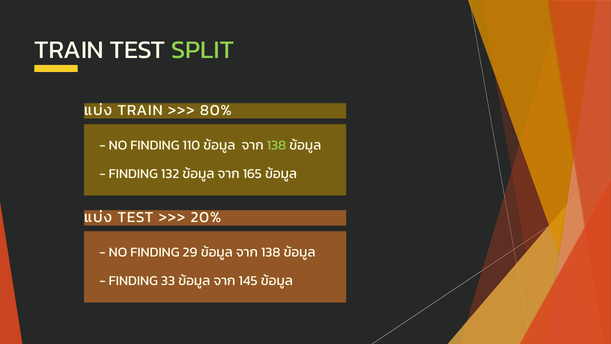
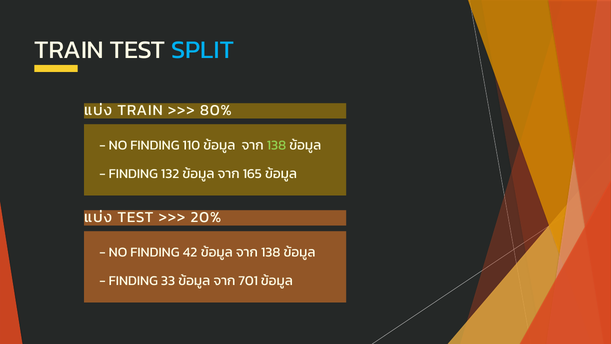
SPLIT colour: light green -> light blue (203, 50)
29: 29 -> 42 (190, 252)
145: 145 -> 701 (248, 281)
